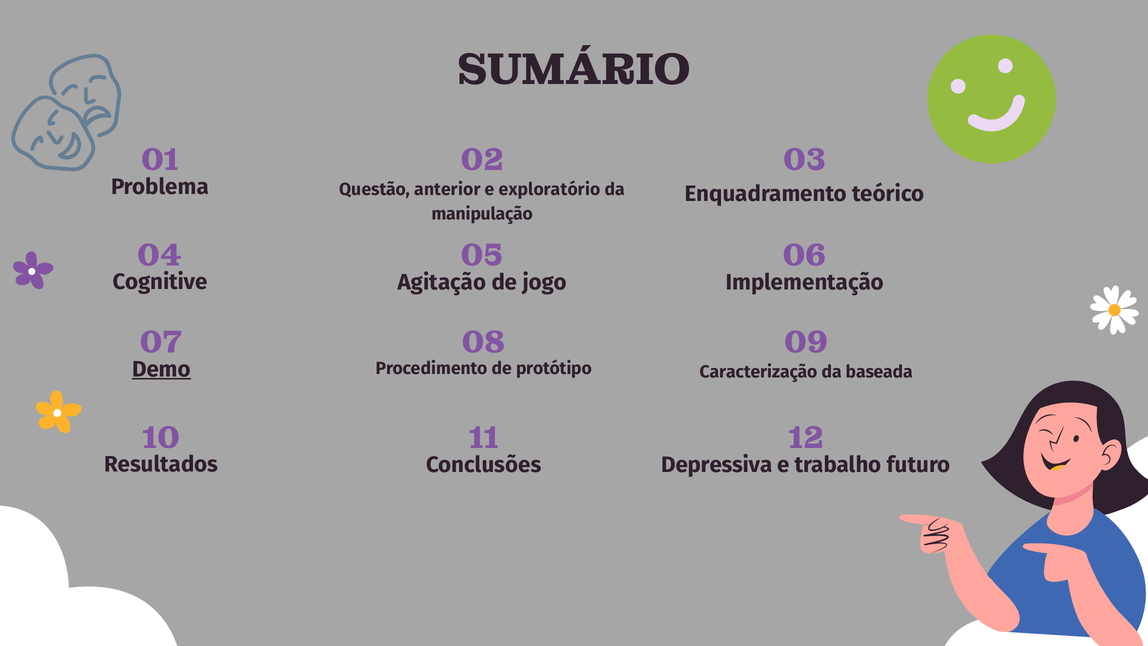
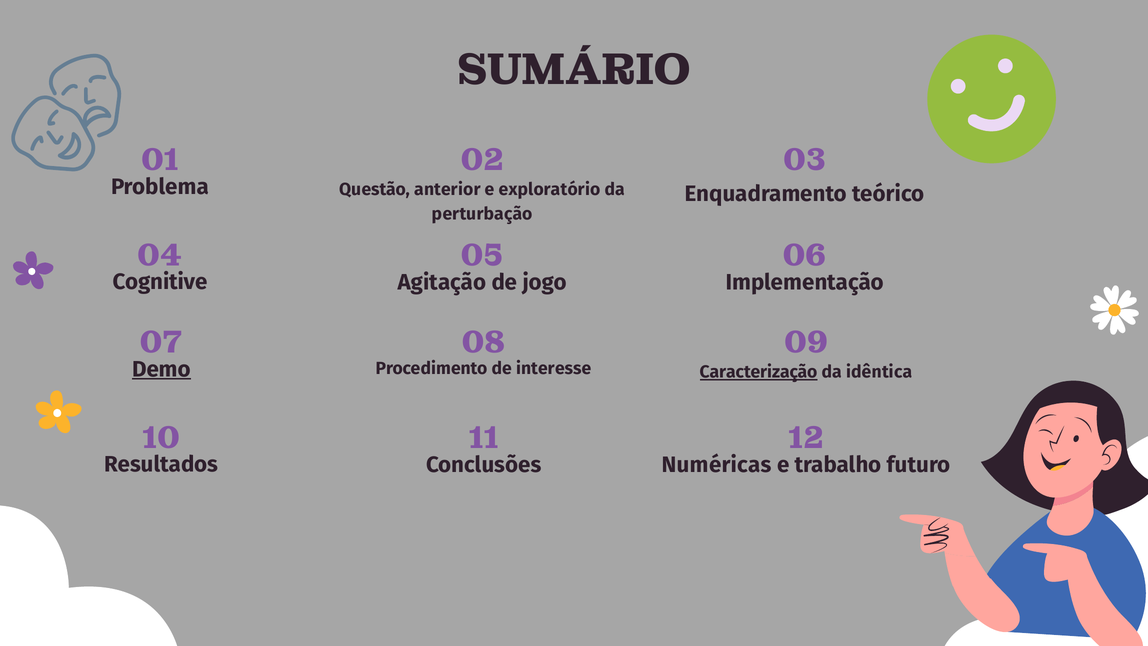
manipulação: manipulação -> perturbação (482, 214)
protótipo: protótipo -> interesse (554, 368)
Caracterização underline: none -> present (759, 372)
baseada: baseada -> idêntica (879, 372)
Depressiva: Depressiva -> Numéricas (717, 465)
